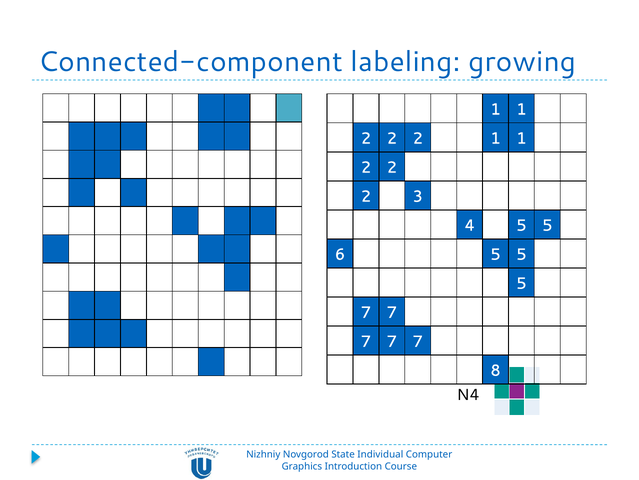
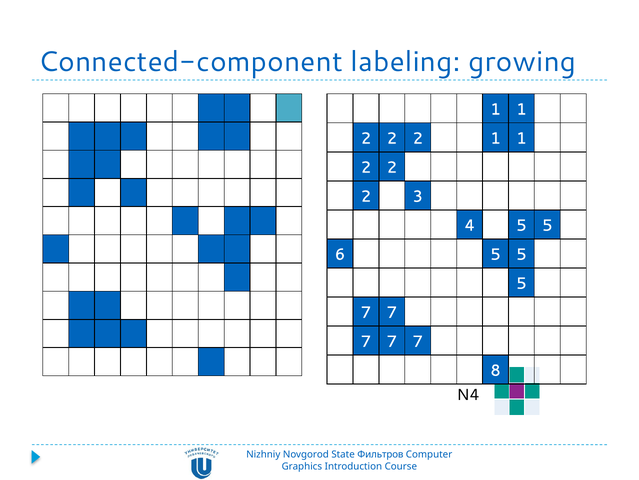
Individual: Individual -> Фильтров (380, 454)
